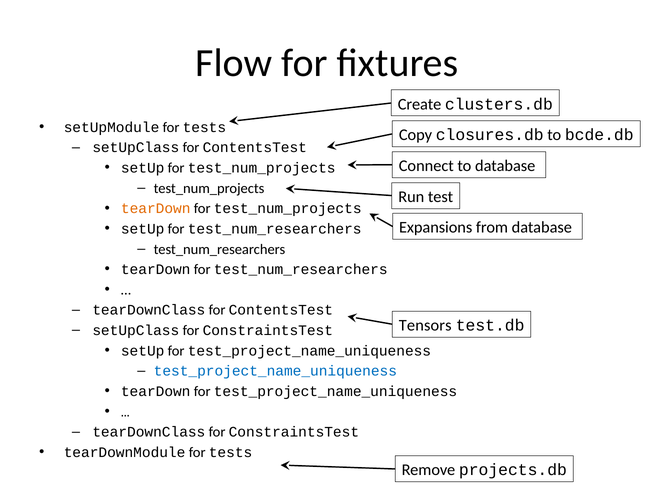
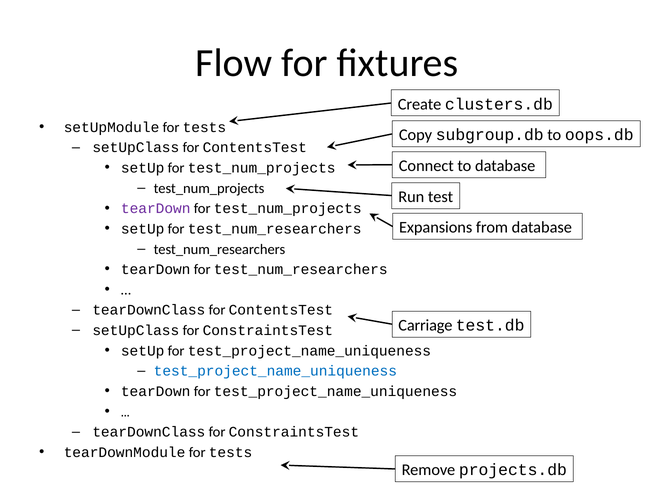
closures.db: closures.db -> subgroup.db (490, 135)
bcde.db: bcde.db -> oops.db (599, 135)
tearDown colour: orange -> purple (156, 209)
Tensors: Tensors -> Carriage (425, 326)
